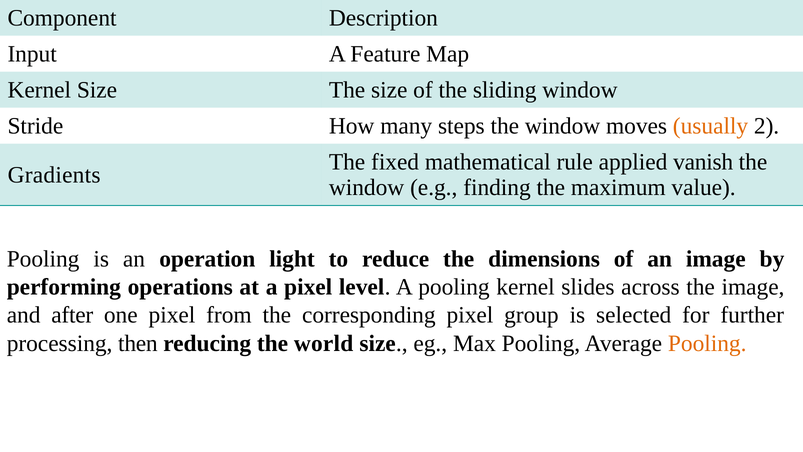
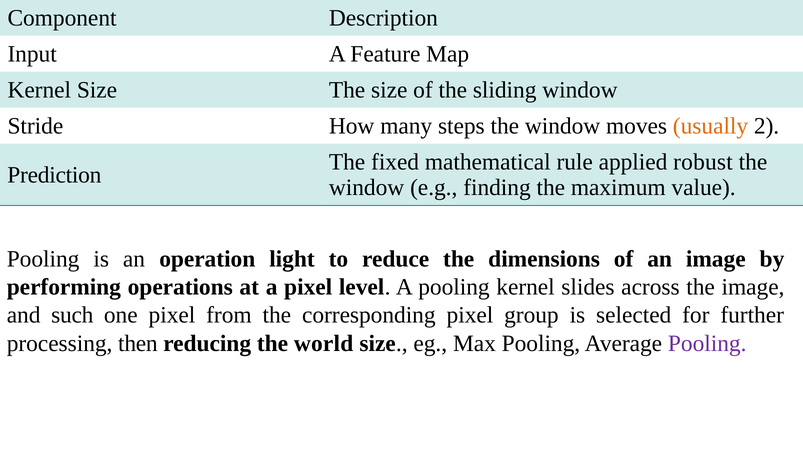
vanish: vanish -> robust (703, 162)
Gradients: Gradients -> Prediction (54, 175)
after: after -> such (72, 315)
Pooling colour: orange -> purple (707, 343)
